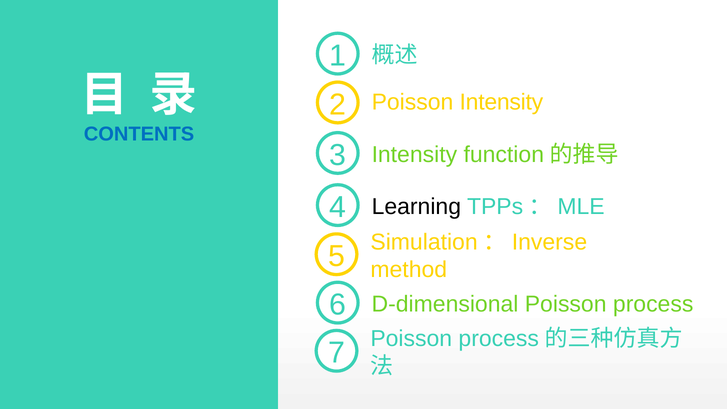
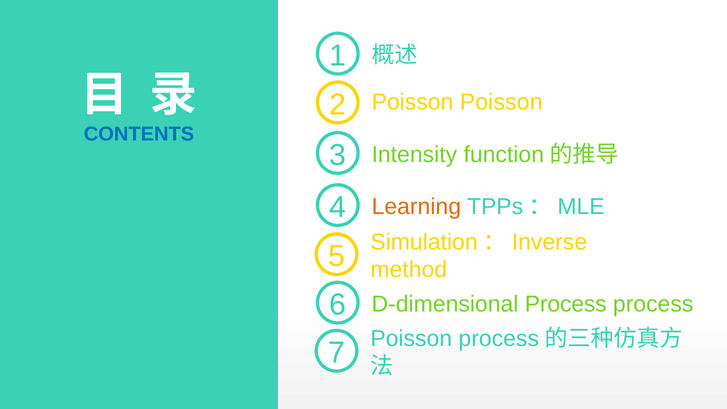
Poisson Intensity: Intensity -> Poisson (501, 102)
Learning colour: black -> orange (416, 207)
D-dimensional Poisson: Poisson -> Process (566, 304)
